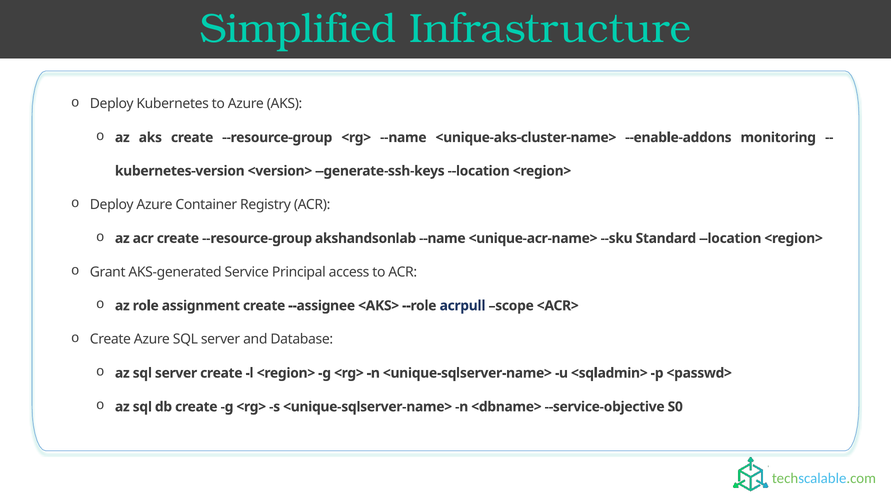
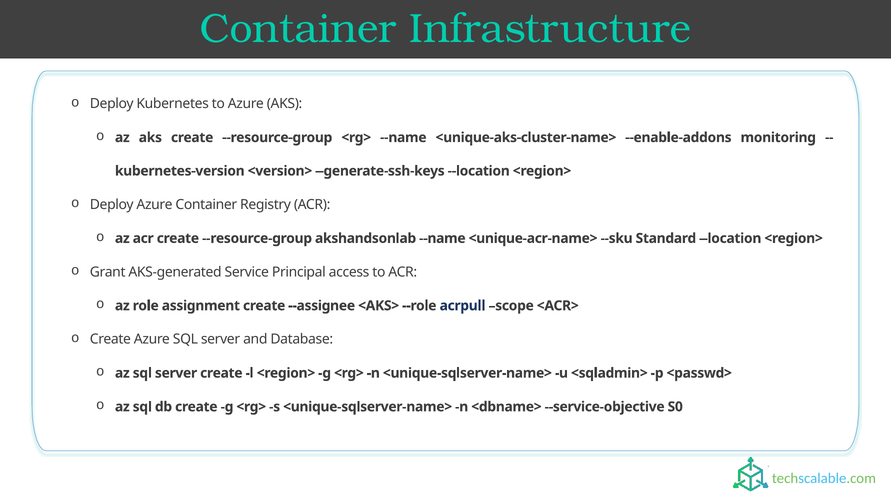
Simplified: Simplified -> Container (298, 29)
